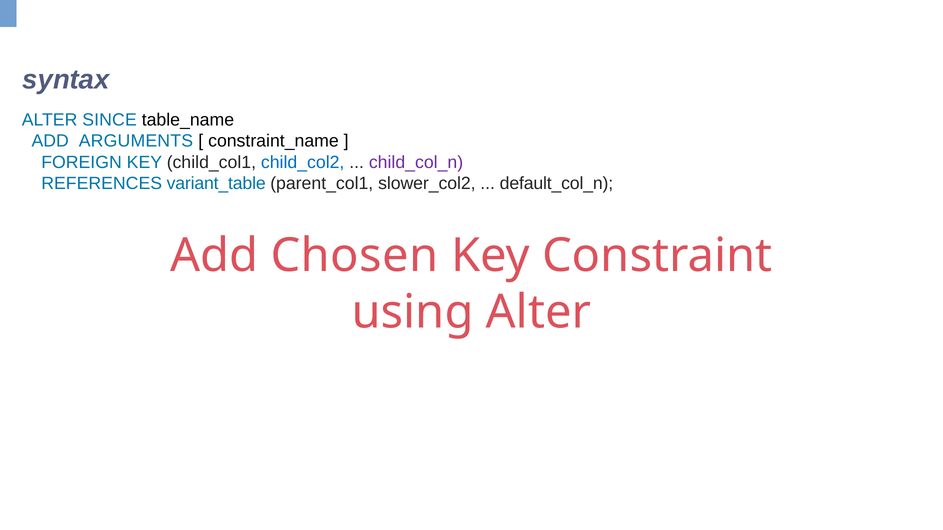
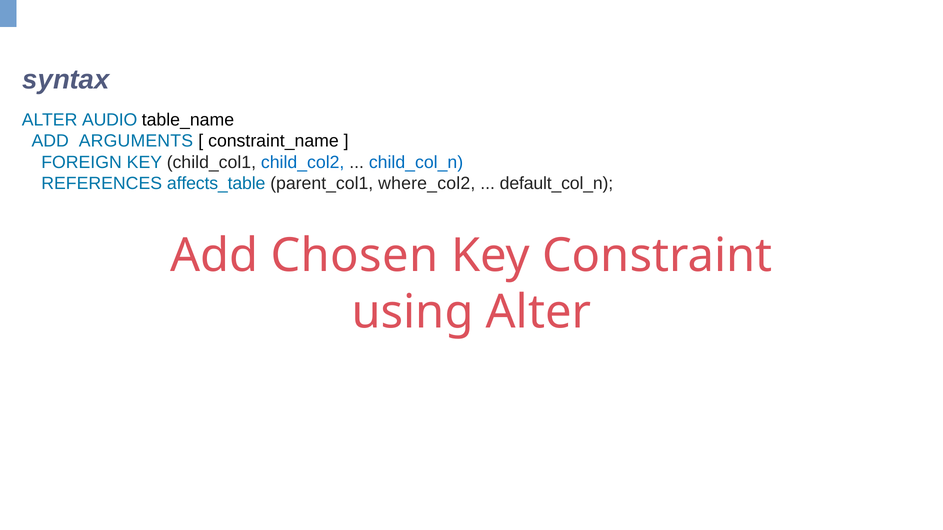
SINCE: SINCE -> AUDIO (110, 120)
child_col_n colour: purple -> blue (416, 162)
variant_table: variant_table -> affects_table (216, 184)
slower_col2: slower_col2 -> where_col2 (427, 184)
